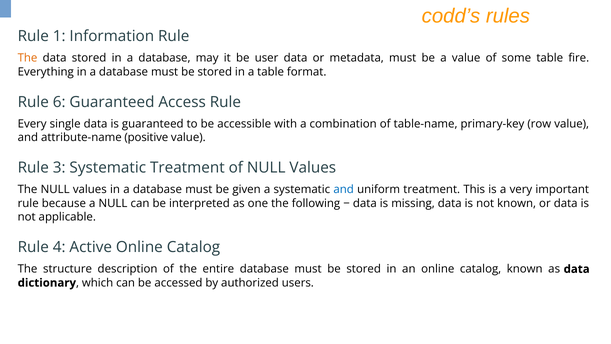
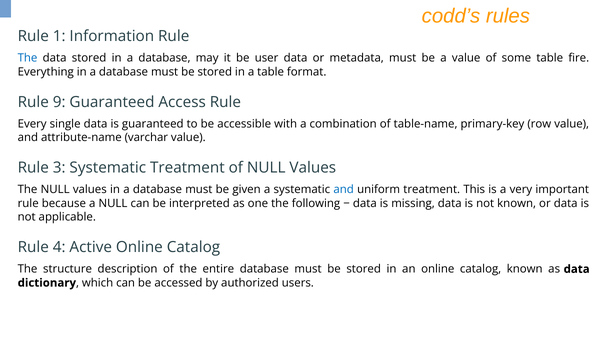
The colour: orange -> blue (28, 58)
6: 6 -> 9 (59, 102)
positive: positive -> varchar (146, 137)
